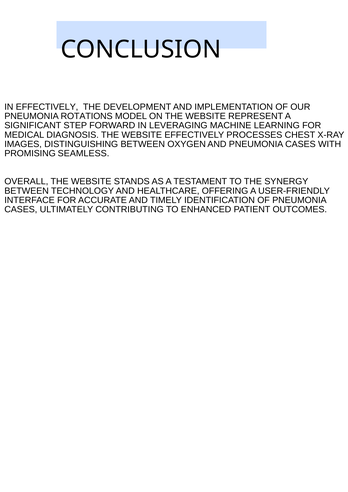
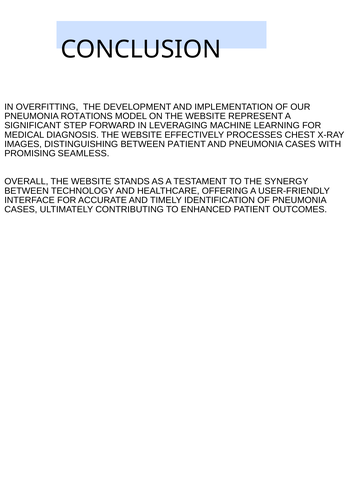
IN EFFECTIVELY: EFFECTIVELY -> OVERFITTING (47, 107)
BETWEEN OXYGEN: OXYGEN -> PATIENT (187, 144)
